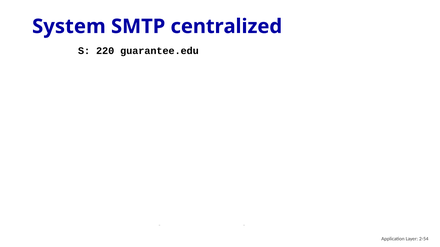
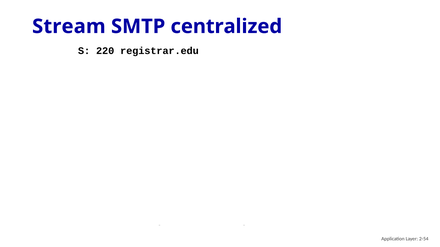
System: System -> Stream (69, 26)
guarantee.edu: guarantee.edu -> registrar.edu (159, 51)
